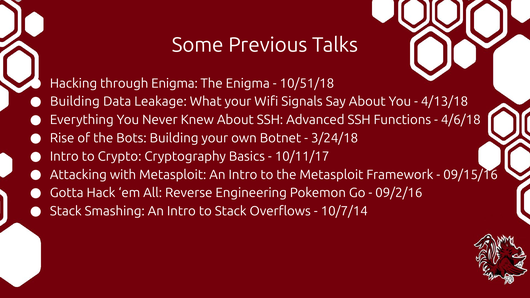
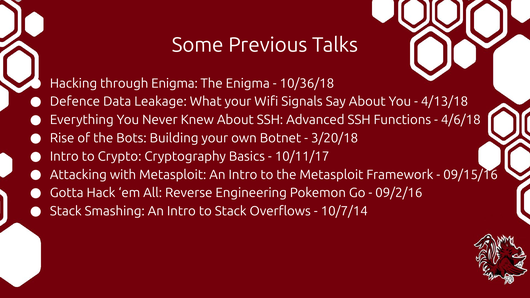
10/51/18: 10/51/18 -> 10/36/18 (307, 83)
Building: Building -> Defence (75, 102)
3/24/18: 3/24/18 -> 3/20/18 (335, 138)
